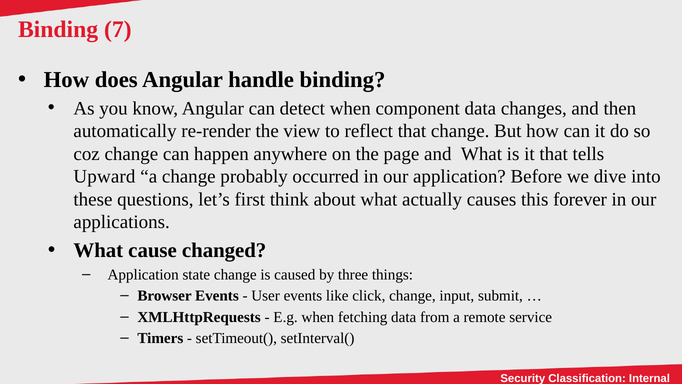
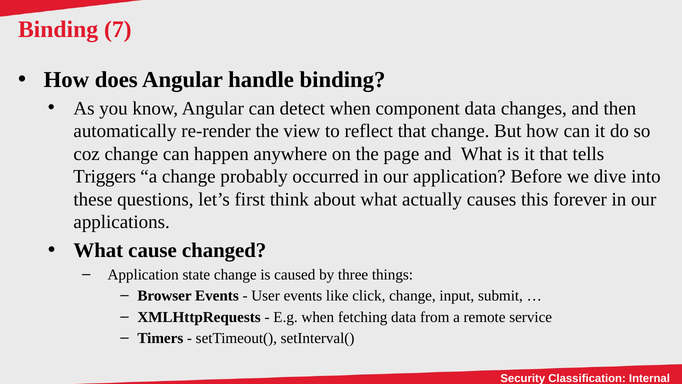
Upward: Upward -> Triggers (105, 176)
